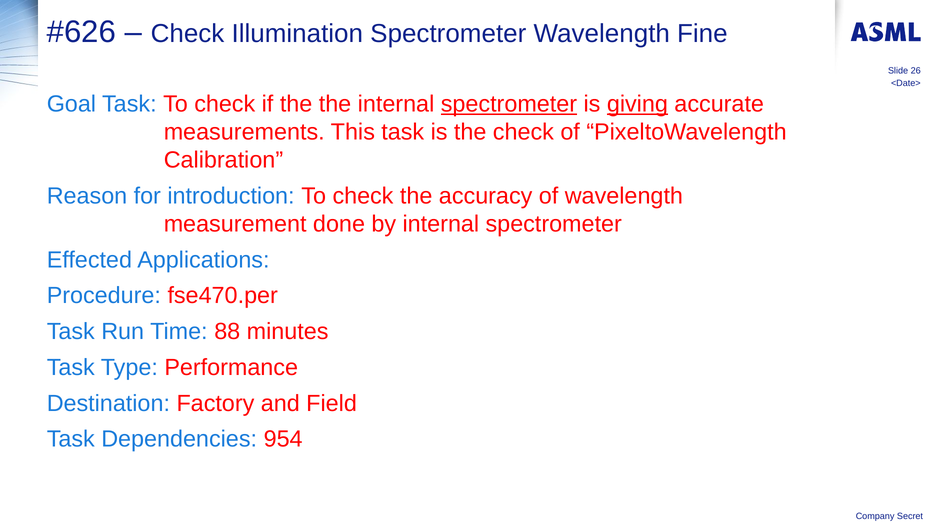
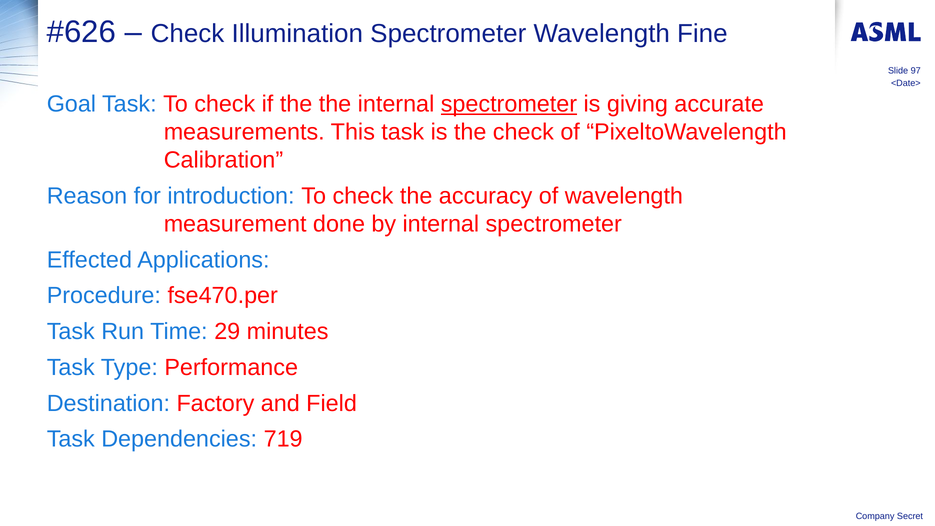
26: 26 -> 97 (916, 71)
giving underline: present -> none (637, 104)
88: 88 -> 29 (227, 332)
954: 954 -> 719 (283, 439)
